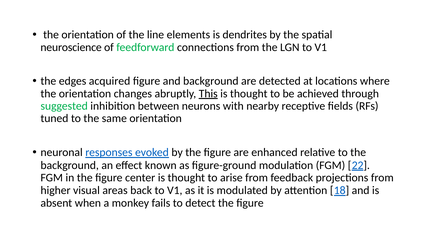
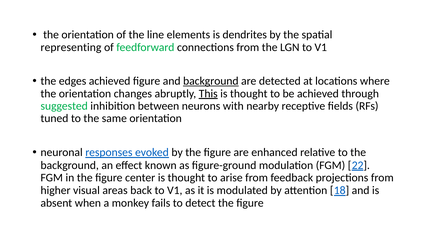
neuroscience: neuroscience -> representing (71, 47)
edges acquired: acquired -> achieved (110, 81)
background underline: none -> present (211, 81)
